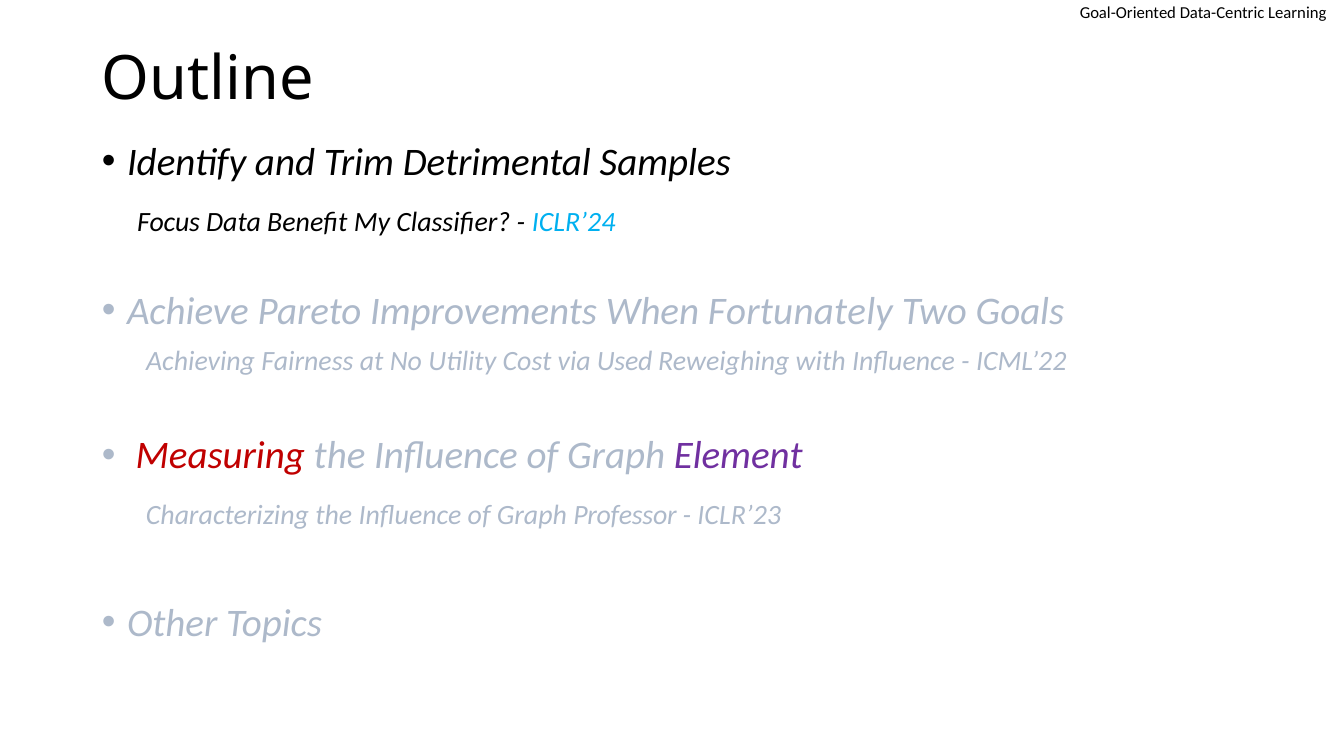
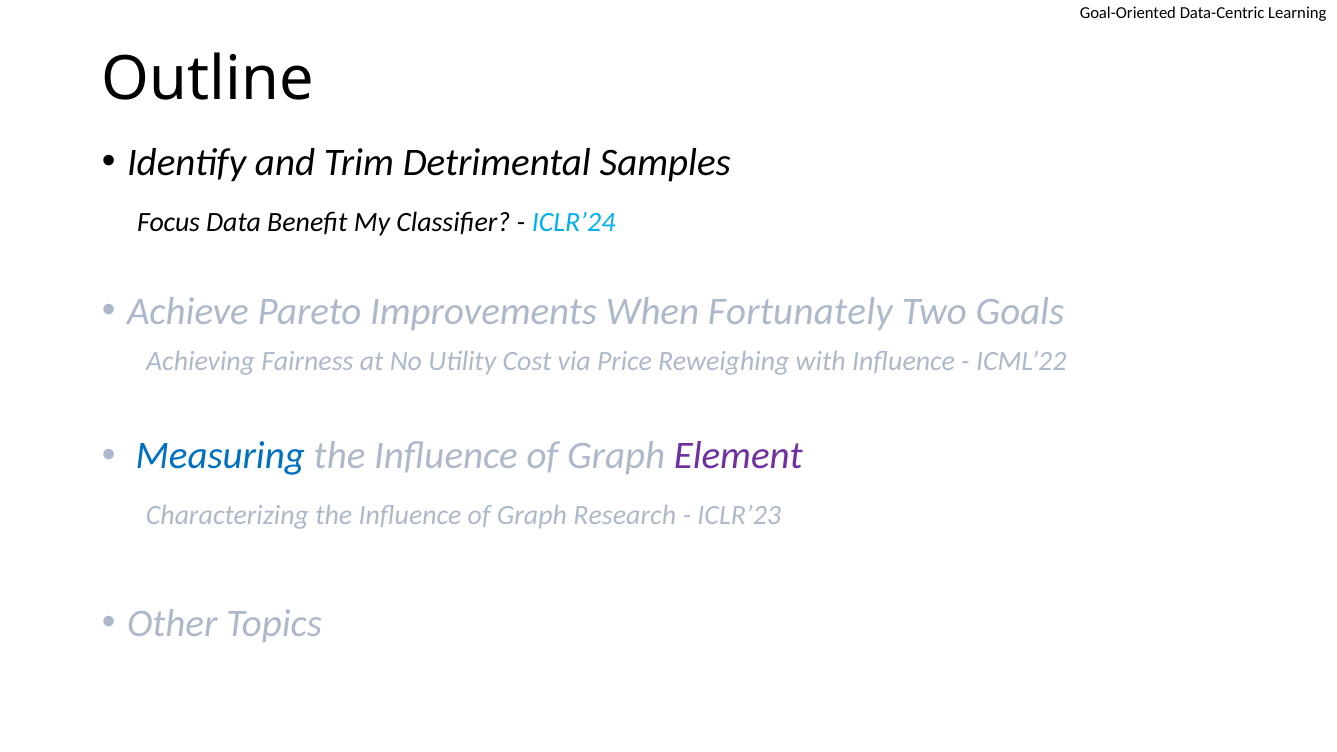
Used: Used -> Price (625, 362)
Measuring colour: red -> blue (220, 456)
Professor: Professor -> Research (625, 515)
